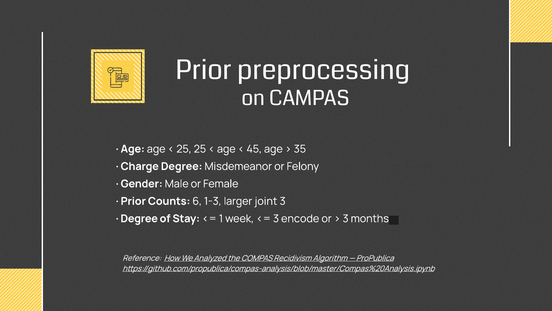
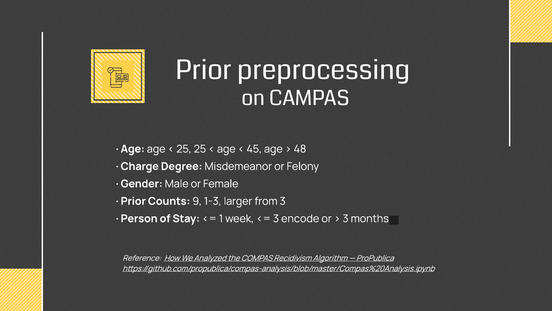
35: 35 -> 48 (300, 149)
6: 6 -> 9 (197, 201)
joint: joint -> from (266, 201)
Degree: Degree -> Person (139, 218)
